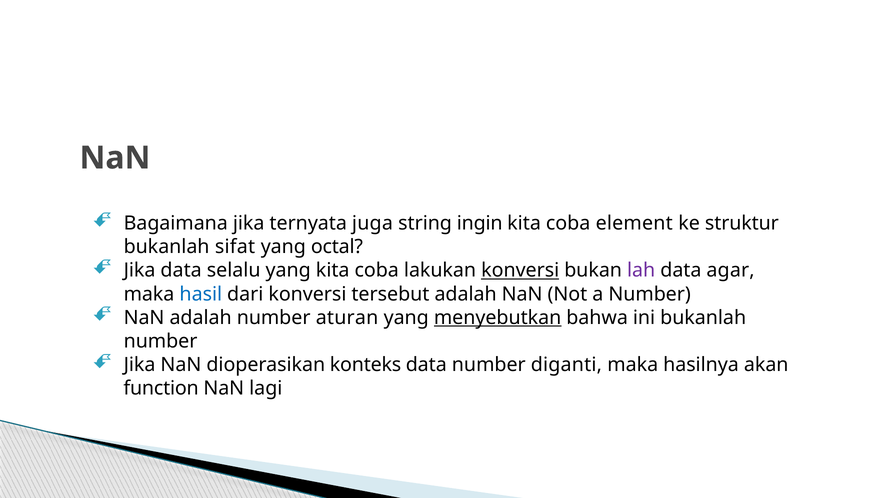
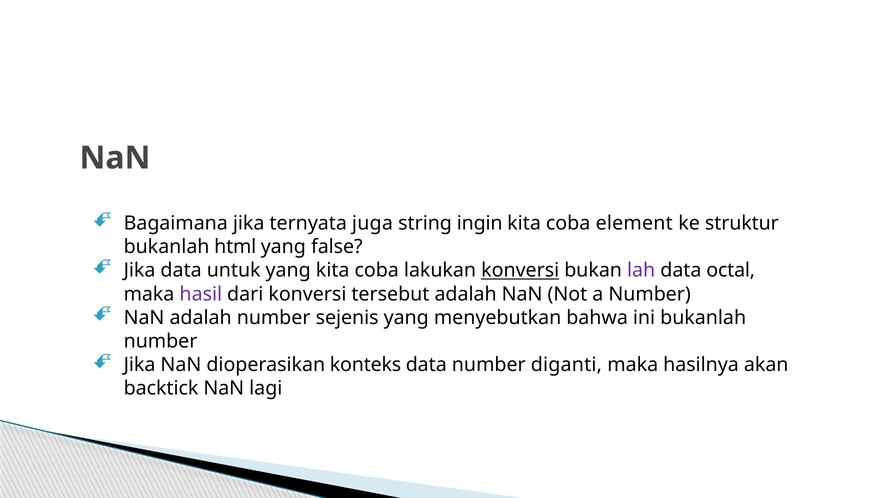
sifat: sifat -> html (235, 247)
octal: octal -> false (337, 247)
selalu: selalu -> untuk (234, 270)
agar: agar -> octal (731, 270)
hasil colour: blue -> purple (201, 294)
aturan: aturan -> sejenis (347, 318)
menyebutkan underline: present -> none (498, 318)
function: function -> backtick (161, 388)
